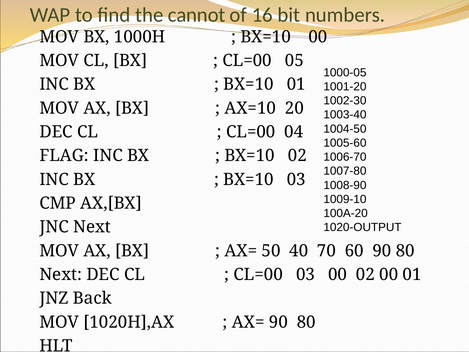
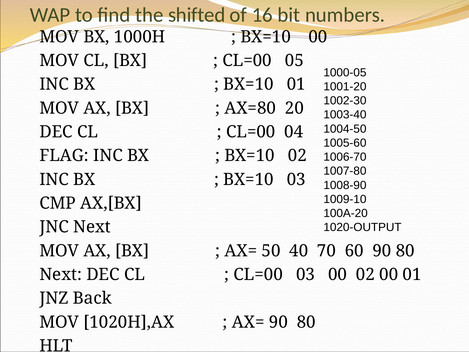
cannot: cannot -> shifted (197, 15)
AX=10: AX=10 -> AX=80 (250, 108)
